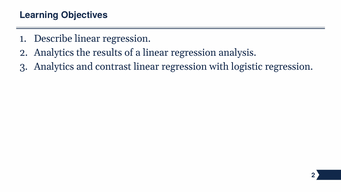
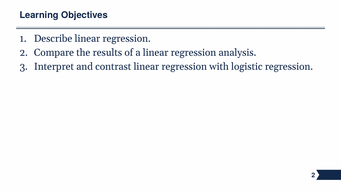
2 Analytics: Analytics -> Compare (54, 53)
Analytics: Analytics -> Interpret (54, 67)
